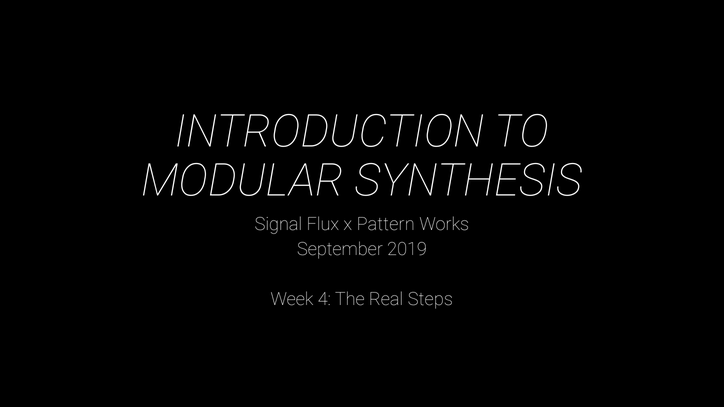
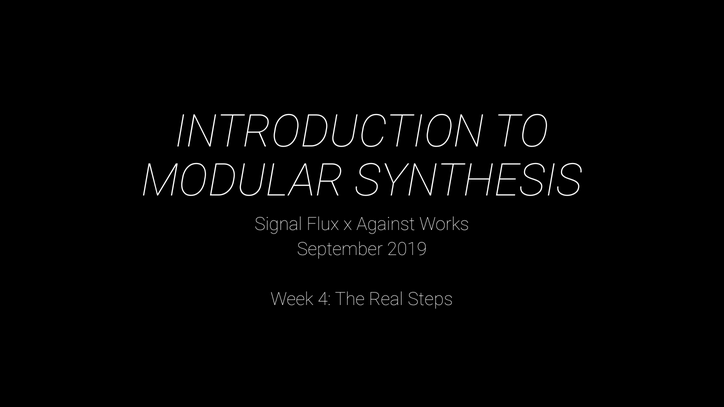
Pattern: Pattern -> Against (386, 225)
